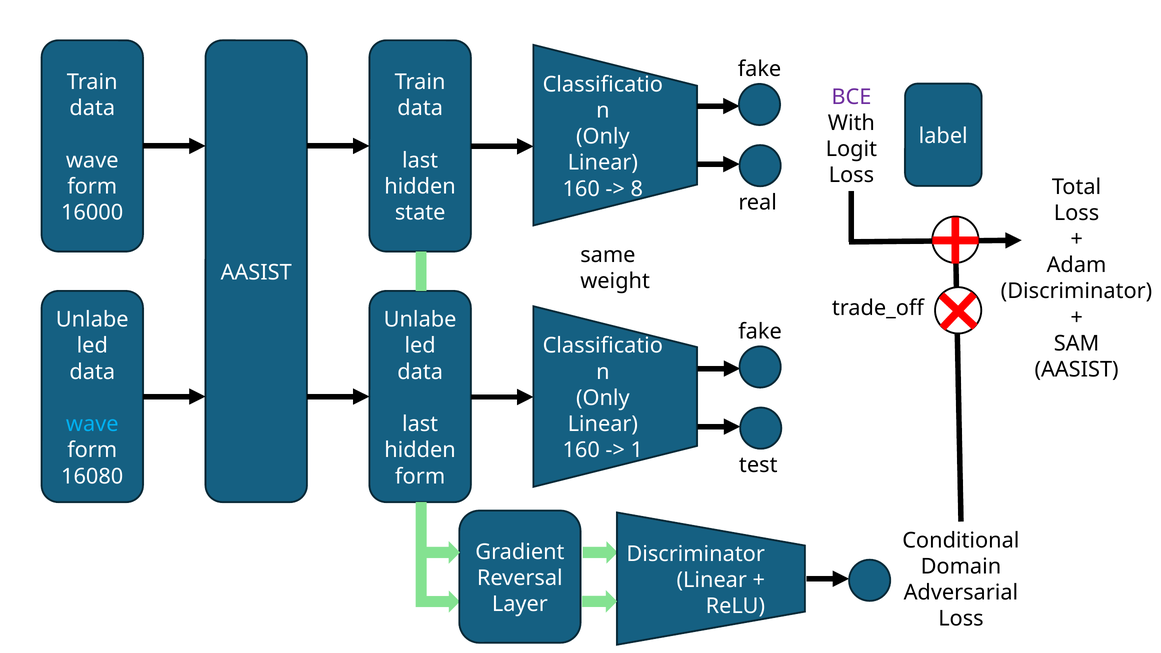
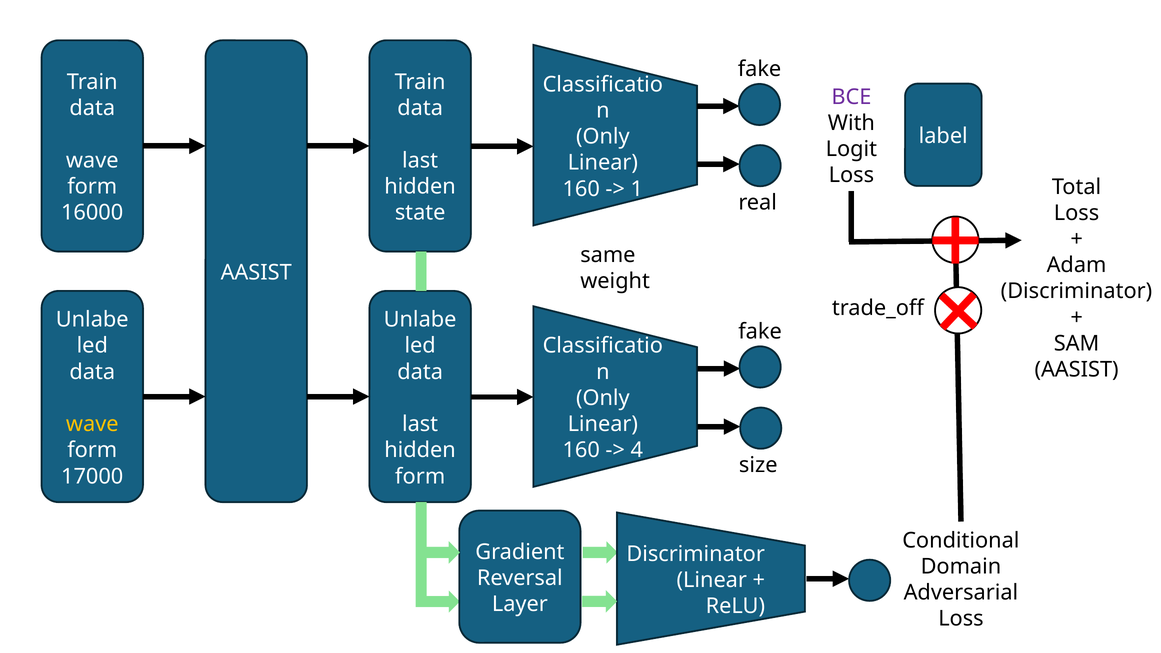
8: 8 -> 1 (637, 189)
wave colour: light blue -> yellow (92, 424)
1: 1 -> 4 (637, 450)
test: test -> size (758, 465)
16080: 16080 -> 17000 (92, 476)
